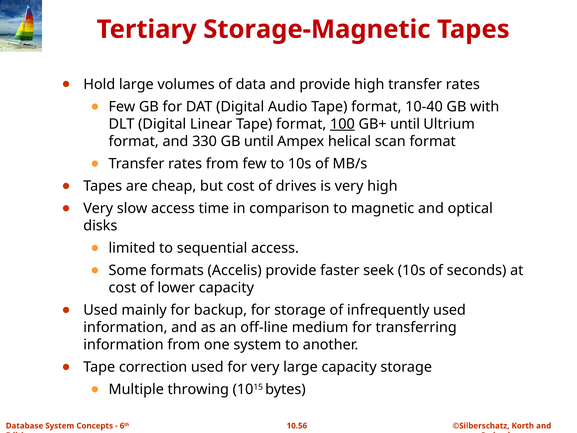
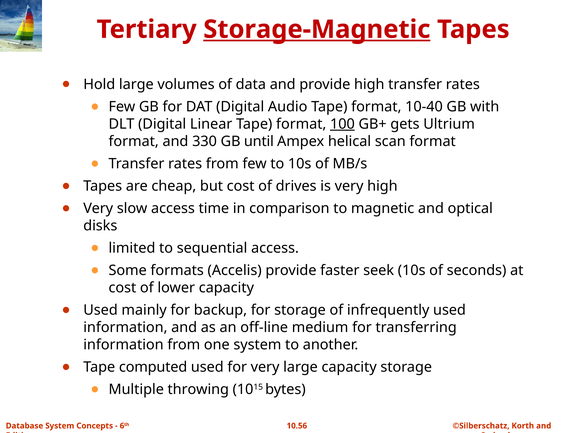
Storage-Magnetic underline: none -> present (317, 29)
GB+ until: until -> gets (405, 124)
correction: correction -> computed (153, 367)
